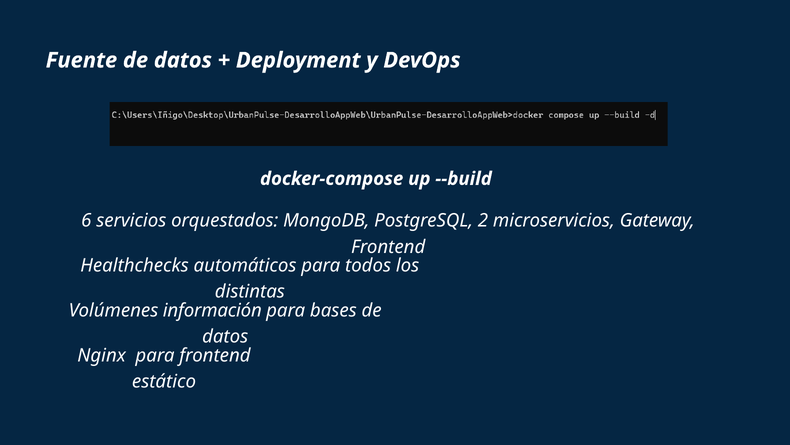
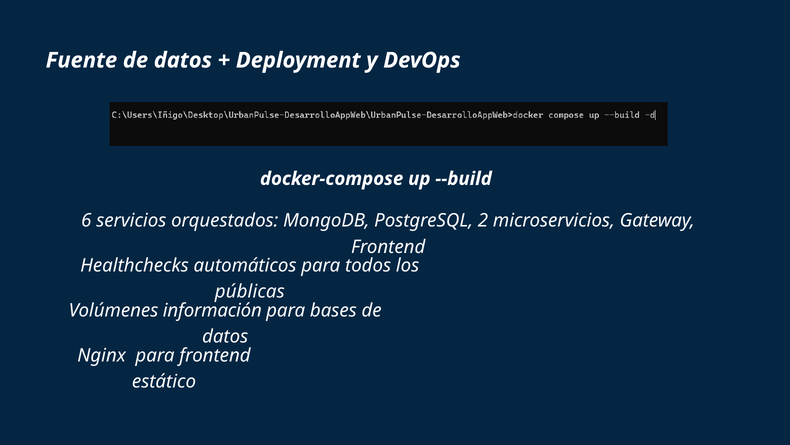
distintas: distintas -> públicas (250, 291)
